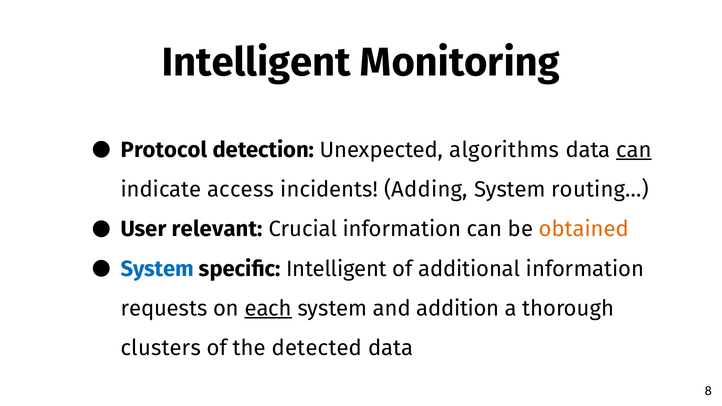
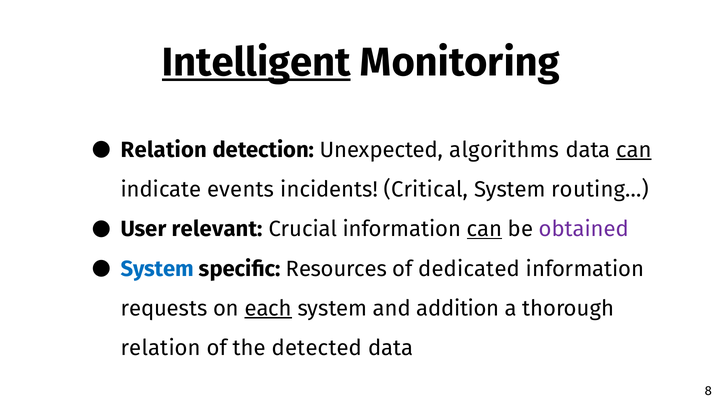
Intelligent underline: none -> present (256, 63)
Protocol: Protocol -> Relation (164, 150)
access: access -> events (241, 189)
Adding: Adding -> Critical (426, 189)
can underline: none -> present (485, 229)
obtained colour: orange -> purple (584, 229)
specific Intelligent: Intelligent -> Resources (336, 269)
additional: additional -> dedicated (469, 269)
clusters: clusters -> relation (161, 348)
